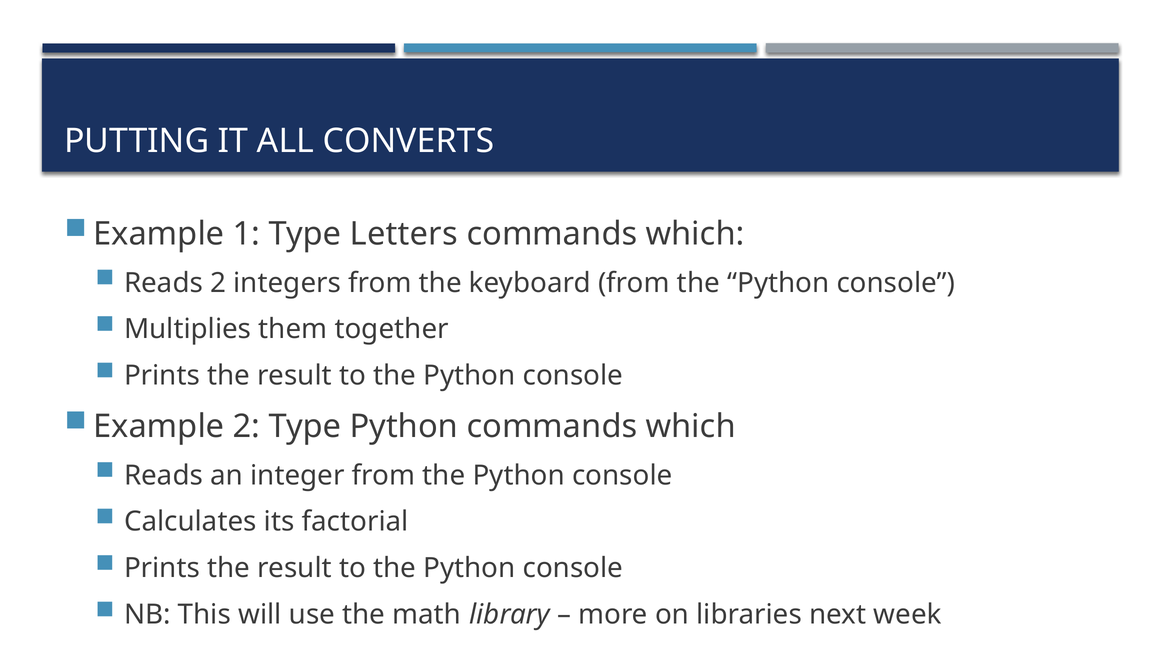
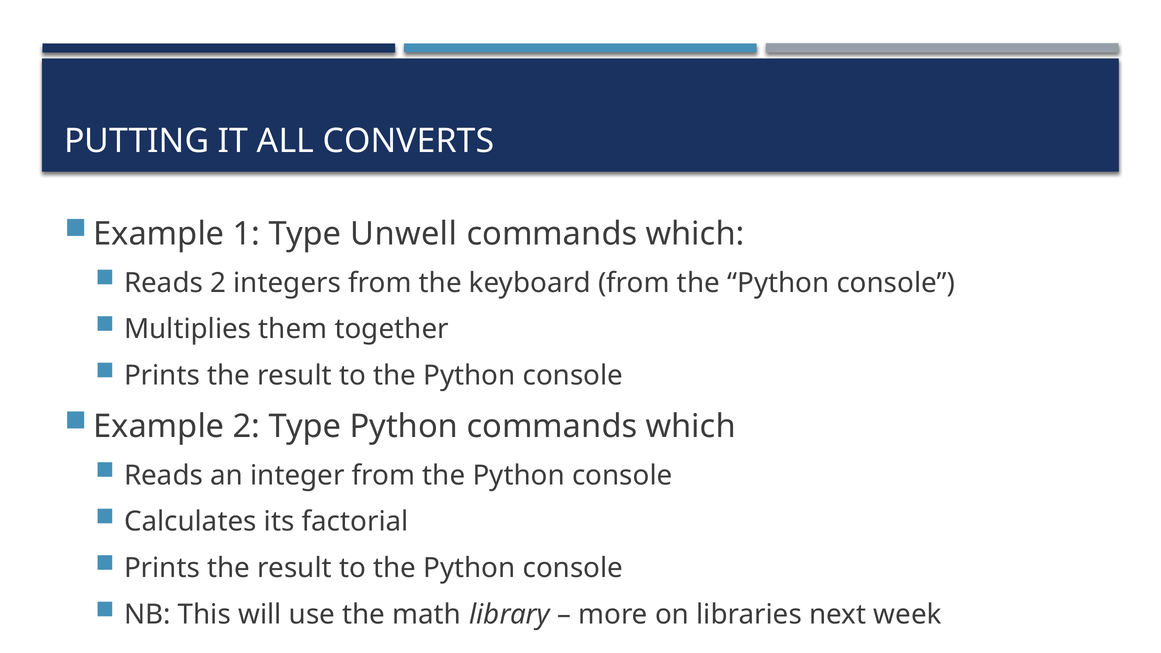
Letters: Letters -> Unwell (404, 234)
